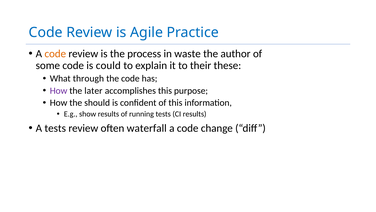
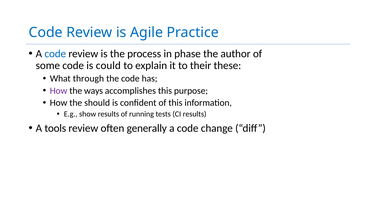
code colour: orange -> blue (55, 54)
waste: waste -> phase (188, 54)
later: later -> ways (94, 90)
A tests: tests -> tools (55, 128)
waterfall: waterfall -> generally (147, 128)
